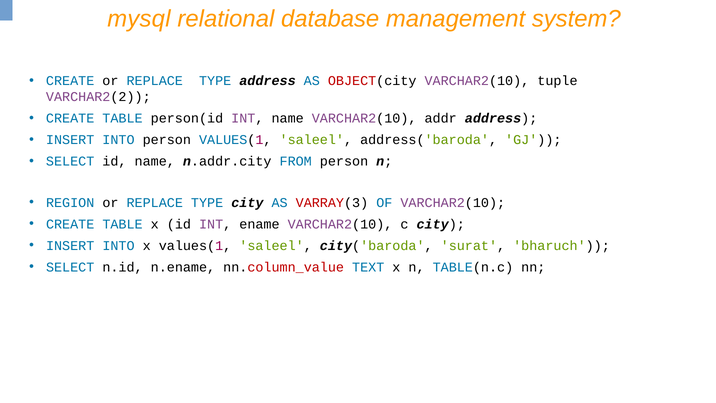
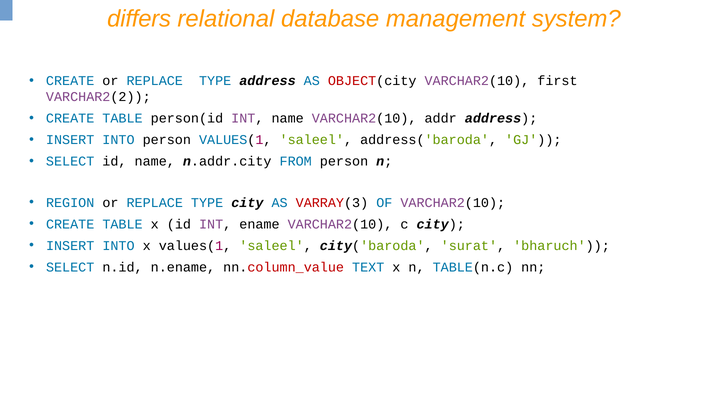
mysql: mysql -> differs (139, 19)
tuple: tuple -> first (557, 81)
